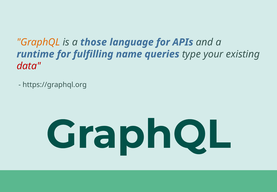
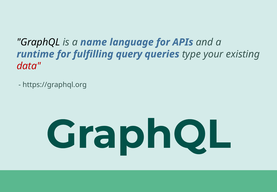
GraphQL colour: orange -> black (38, 42)
those: those -> name (94, 42)
name: name -> query (129, 54)
